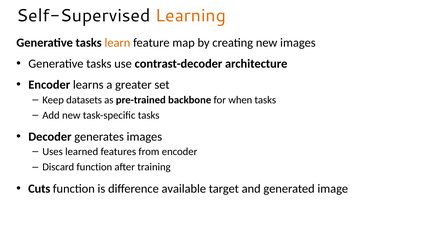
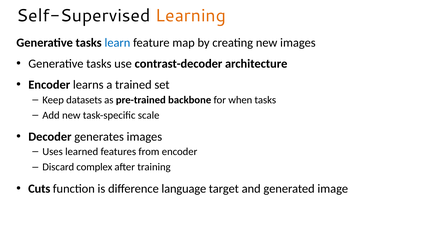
learn colour: orange -> blue (117, 43)
greater: greater -> trained (133, 85)
task-specific tasks: tasks -> scale (149, 116)
Discard function: function -> complex (94, 168)
available: available -> language (184, 189)
